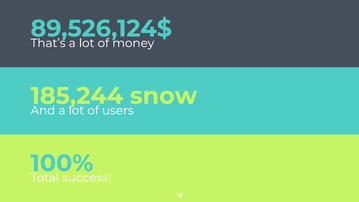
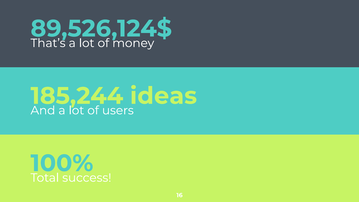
snow: snow -> ideas (163, 96)
